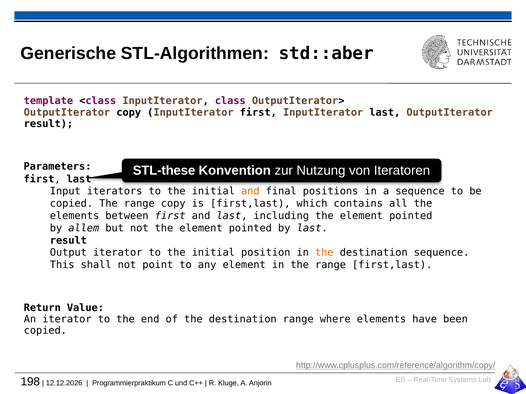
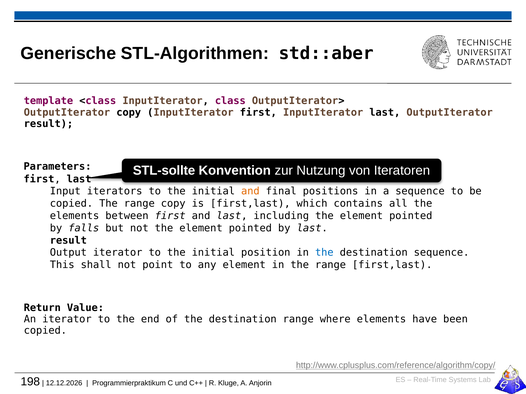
STL-these: STL-these -> STL-sollte (164, 171)
allem: allem -> falls (84, 228)
the colour: orange -> blue (324, 253)
